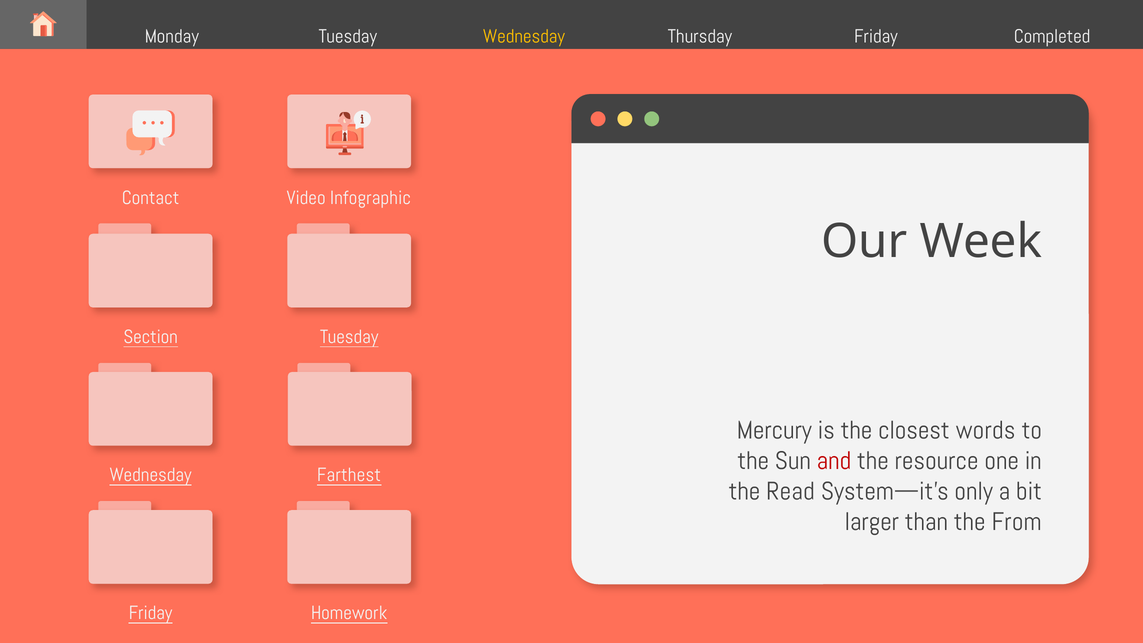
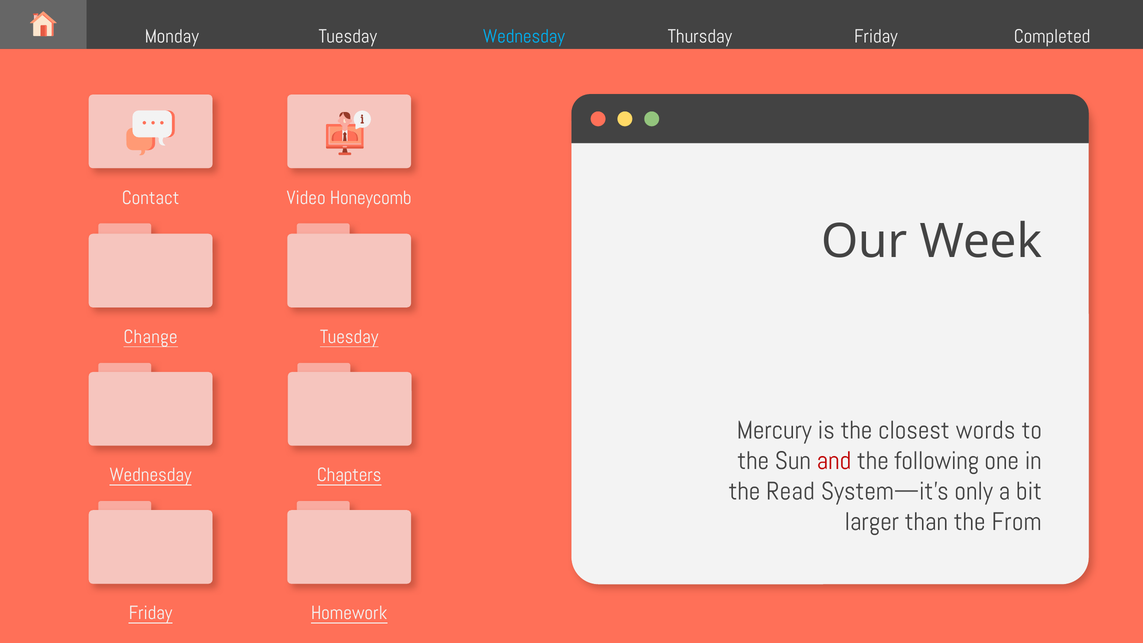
Wednesday colour: yellow -> light blue (524, 36)
Infographic: Infographic -> Honeycomb (371, 198)
Section: Section -> Change (151, 337)
resource: resource -> following (937, 461)
Farthest: Farthest -> Chapters (349, 475)
